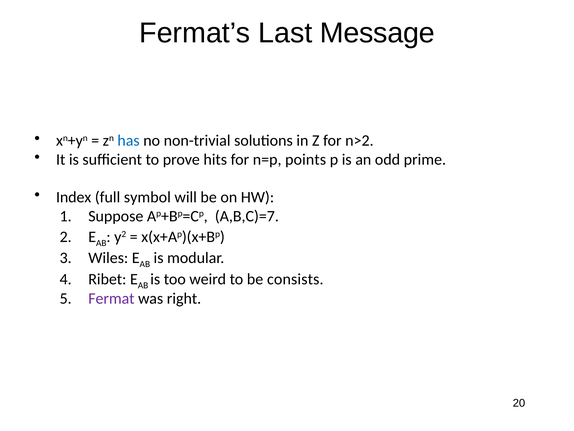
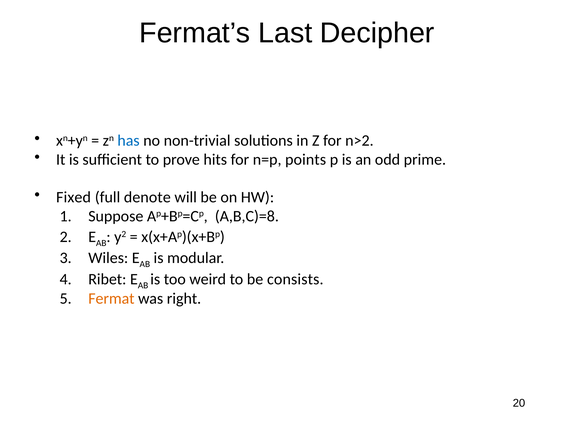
Message: Message -> Decipher (377, 33)
Index: Index -> Fixed (74, 197)
symbol: symbol -> denote (147, 197)
A,B,C)=7: A,B,C)=7 -> A,B,C)=8 (247, 216)
Fermat colour: purple -> orange (111, 298)
